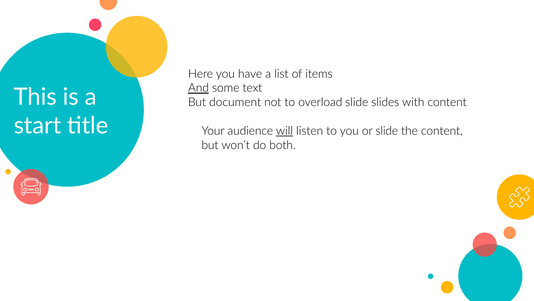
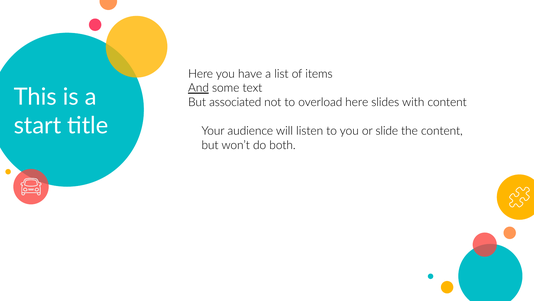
document: document -> associated (235, 102)
overload slide: slide -> here (357, 102)
will underline: present -> none (285, 131)
